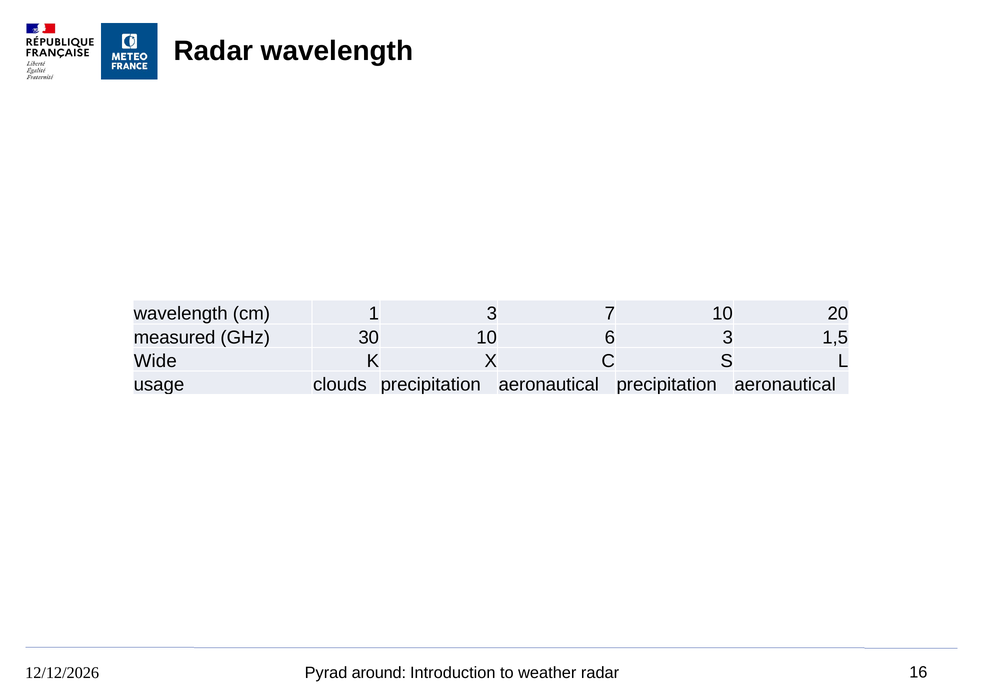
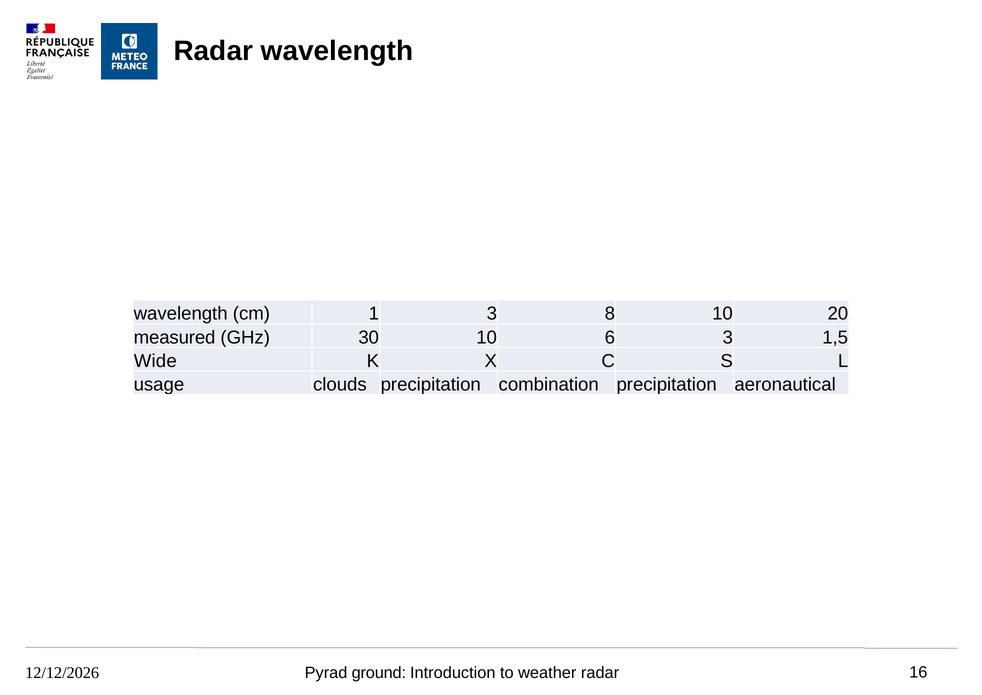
7: 7 -> 8 (610, 313)
clouds precipitation aeronautical: aeronautical -> combination (549, 384)
around: around -> ground (379, 672)
